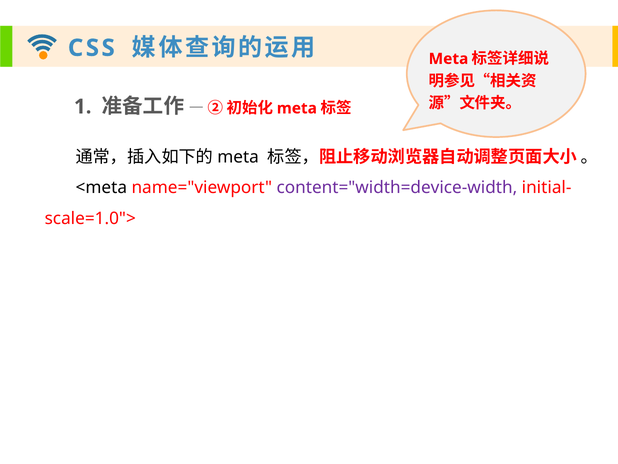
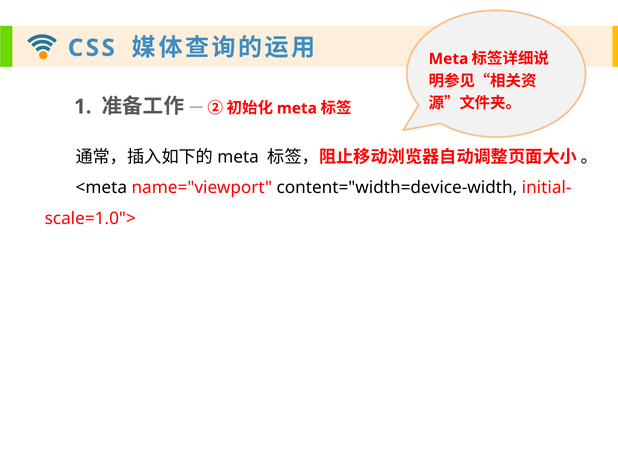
content="width=device-width colour: purple -> black (397, 188)
